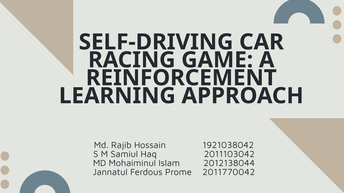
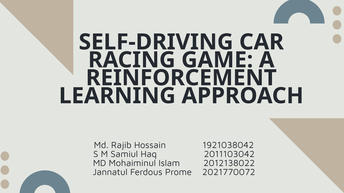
2012138044: 2012138044 -> 2012138022 (229, 163)
2011770042: 2011770042 -> 2021770072 (229, 173)
